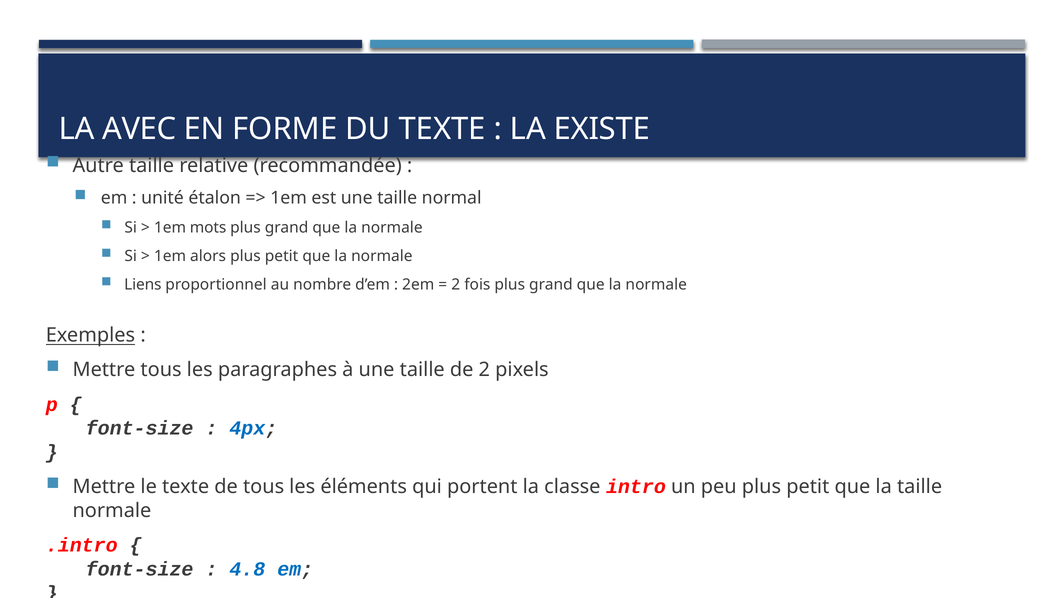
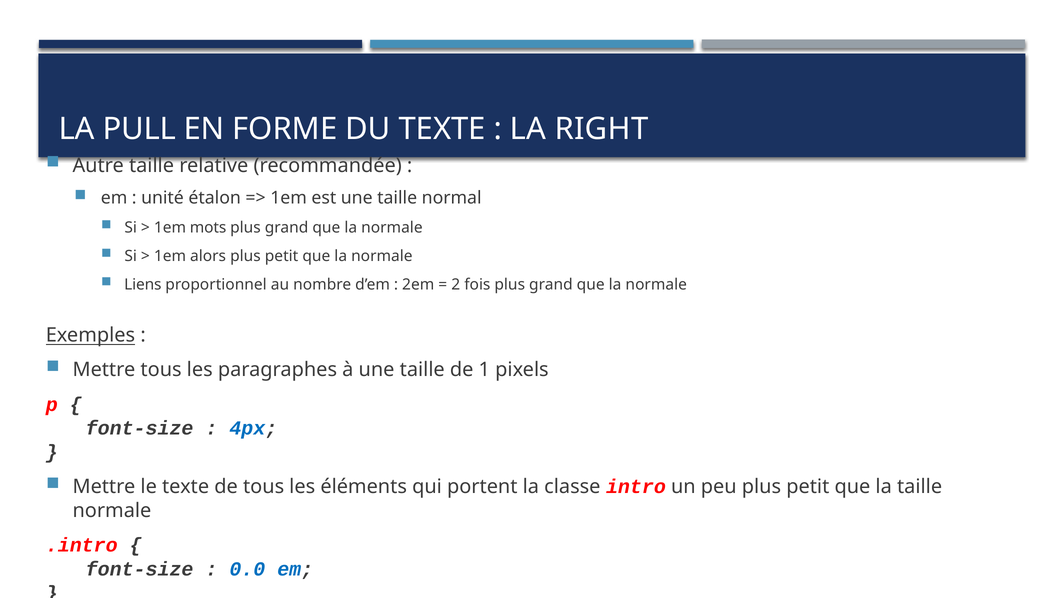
AVEC: AVEC -> PULL (139, 129)
EXISTE: EXISTE -> RIGHT (601, 129)
de 2: 2 -> 1 (484, 370)
4.8: 4.8 -> 0.0 (247, 570)
